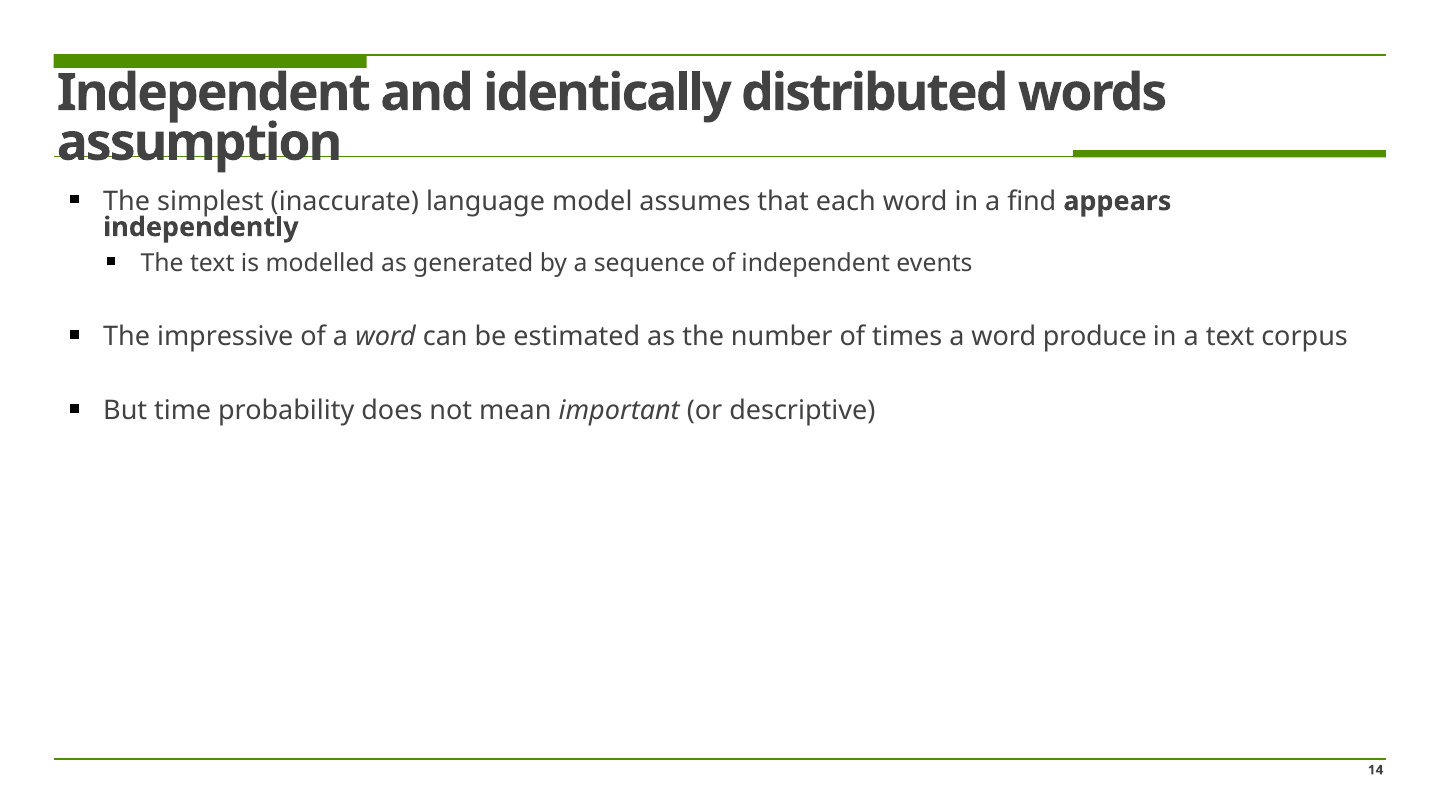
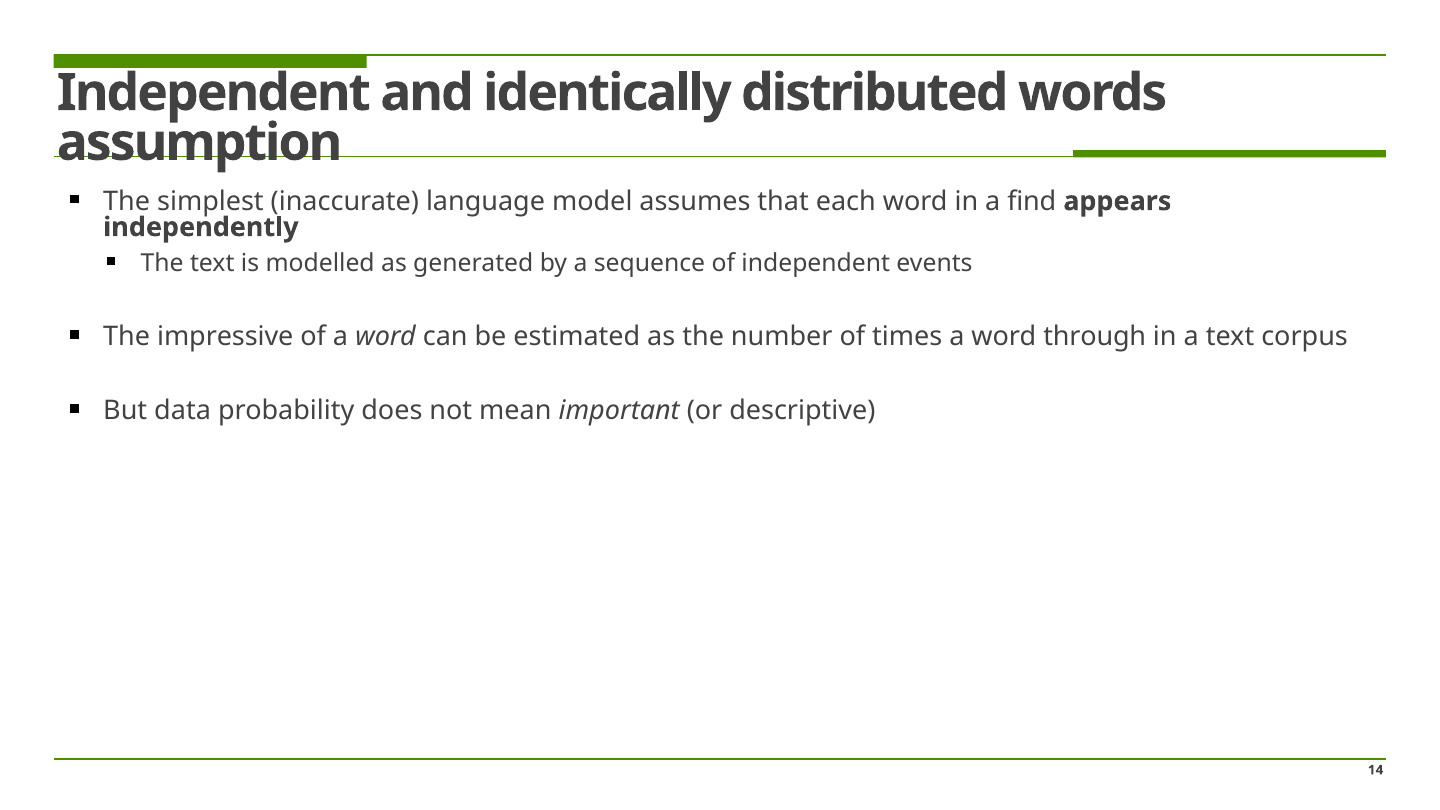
produce: produce -> through (1095, 337)
time: time -> data (183, 411)
